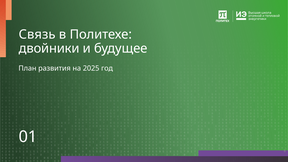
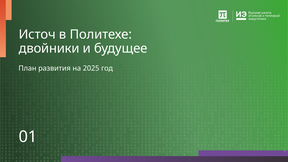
Связь: Связь -> Источ (37, 34)
